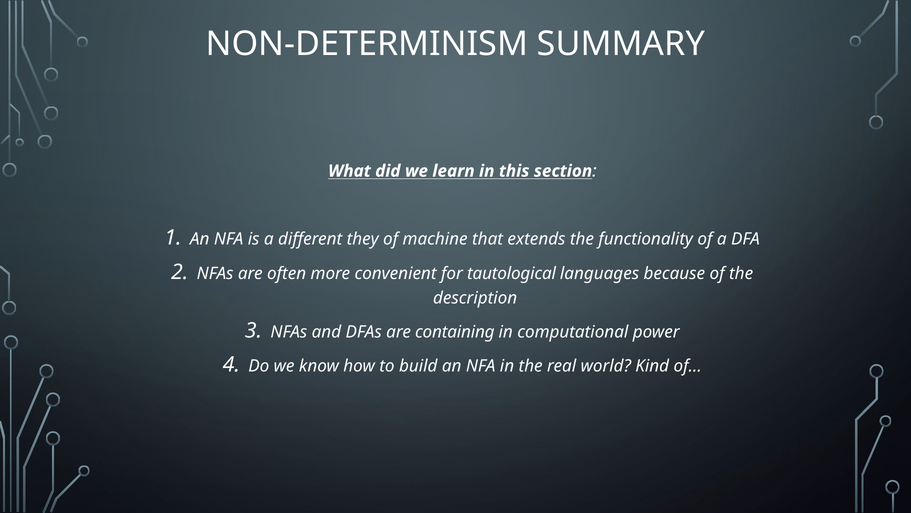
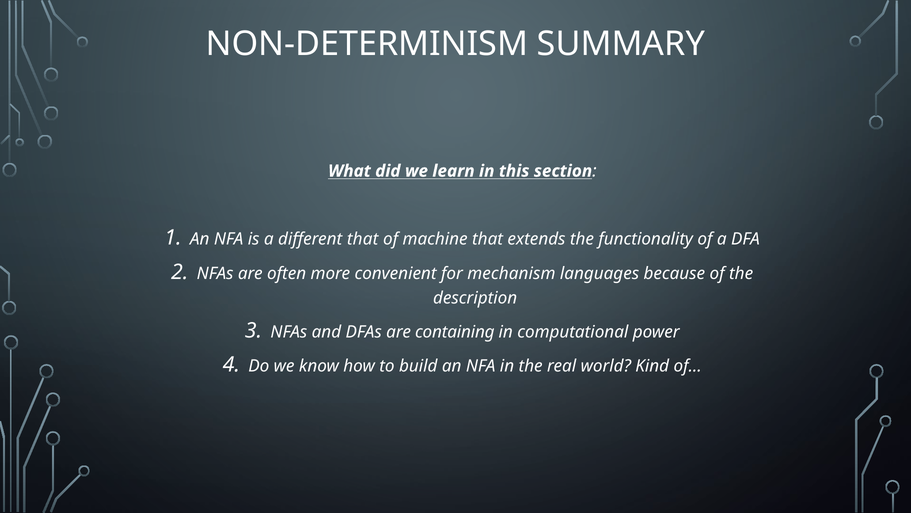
different they: they -> that (363, 239)
tautological: tautological -> mechanism (511, 273)
